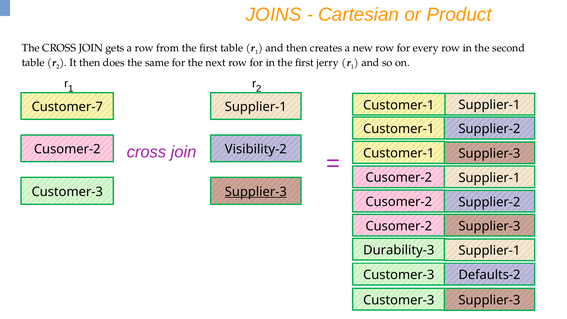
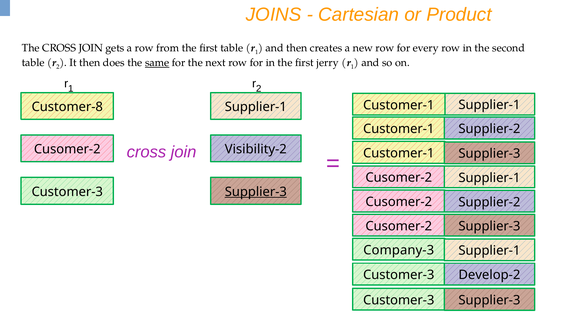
same underline: none -> present (157, 63)
Customer-7: Customer-7 -> Customer-8 (67, 107)
Durability-3: Durability-3 -> Company-3 (399, 250)
Defaults-2: Defaults-2 -> Develop-2 (489, 275)
